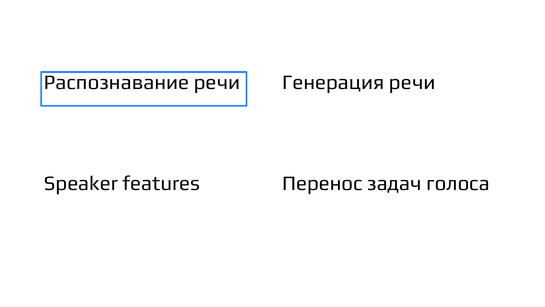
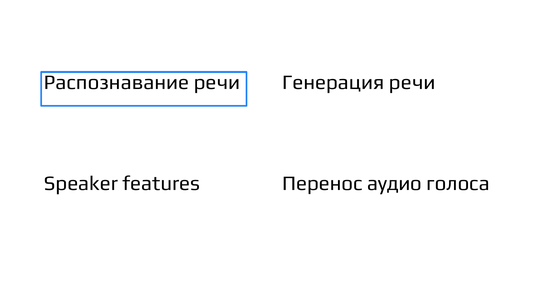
задач: задач -> аудио (394, 183)
